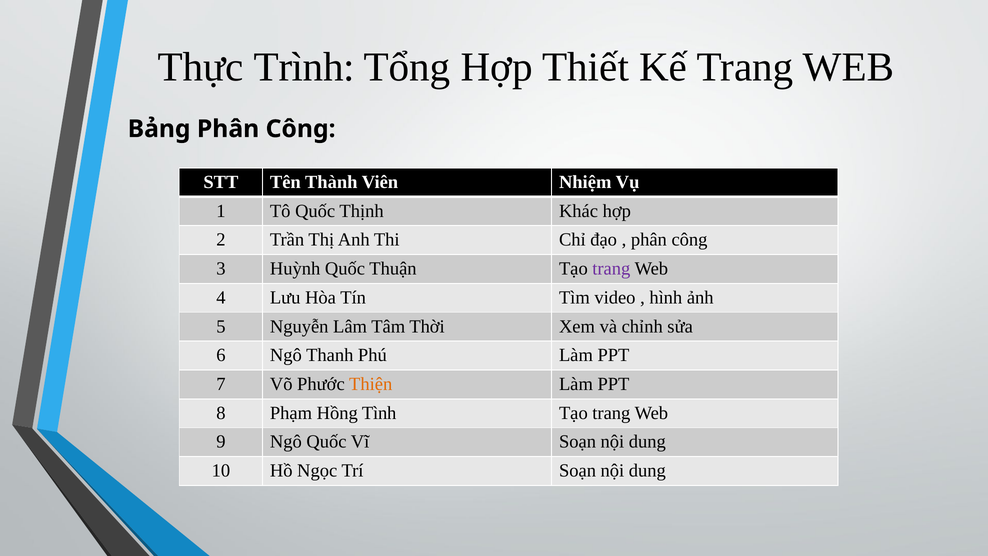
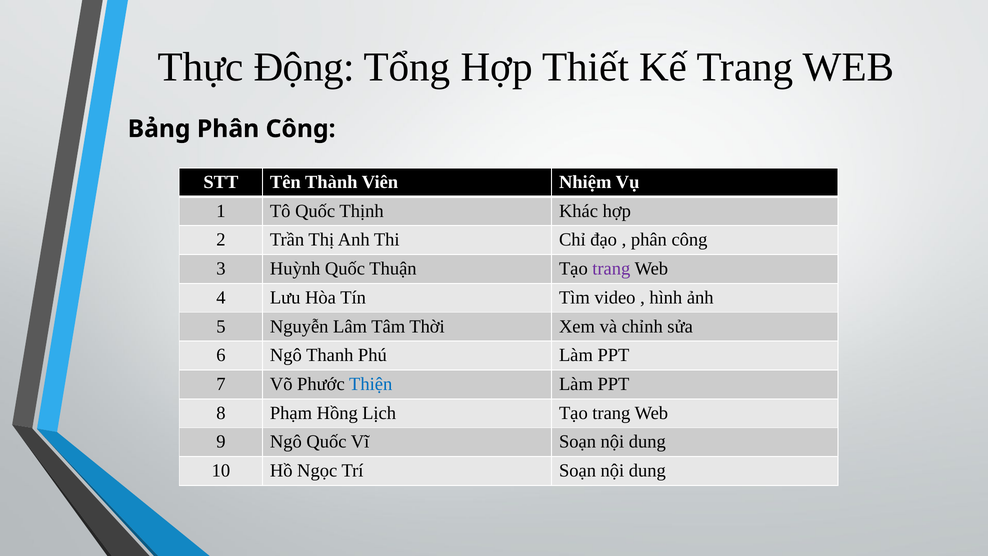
Trình: Trình -> Động (304, 67)
Thiện colour: orange -> blue (371, 384)
Tình: Tình -> Lịch (379, 413)
